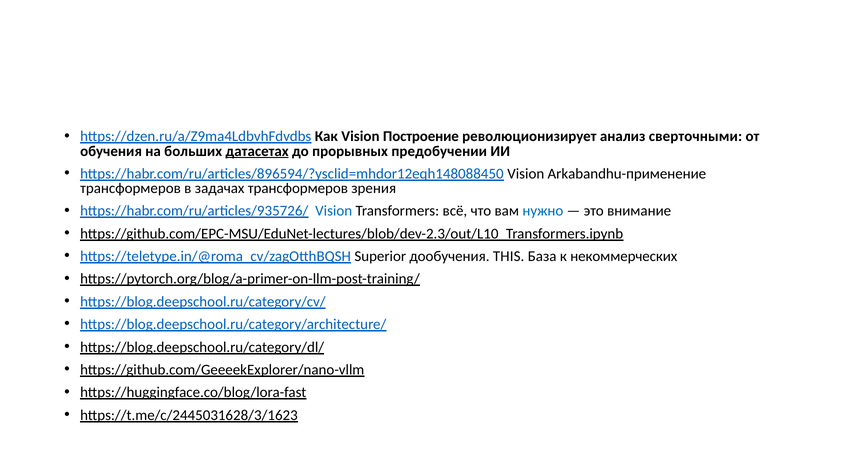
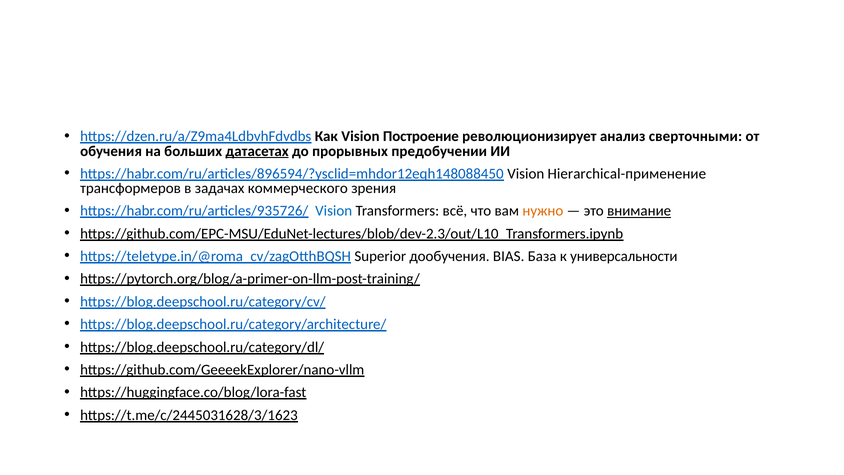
Arkabandhu-применение: Arkabandhu-применение -> Hierarchical-применение (627, 174)
задачах трансформеров: трансформеров -> коммерческого (298, 188)
нужно colour: blue -> orange (543, 211)
внимание underline: none -> present (639, 211)
THIS: THIS -> BIAS (509, 256)
некоммерческих: некоммерческих -> универсальности (624, 256)
